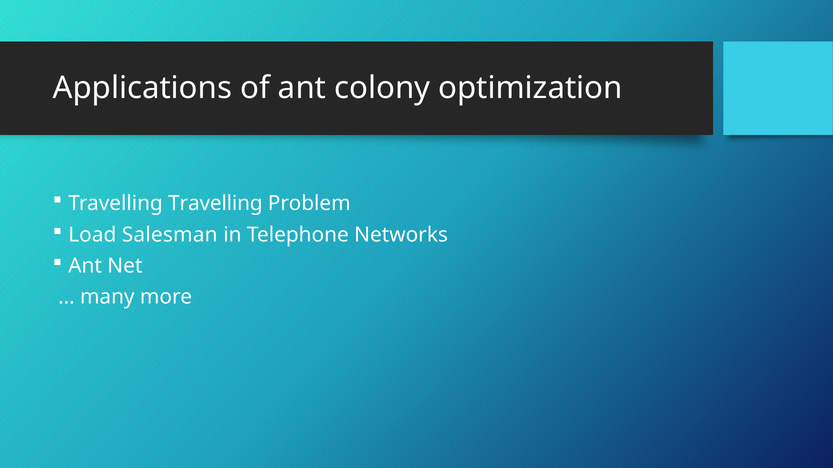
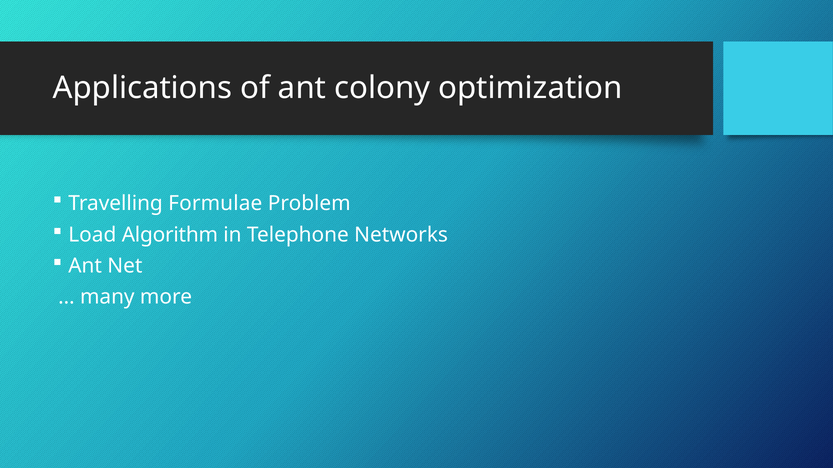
Travelling Travelling: Travelling -> Formulae (215, 204)
Salesman: Salesman -> Algorithm (170, 235)
